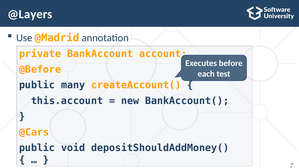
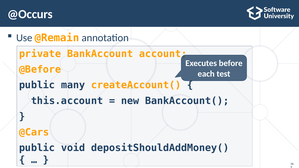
@Layers: @Layers -> @Occurs (30, 14)
@Madrid: @Madrid -> @Remain (57, 38)
